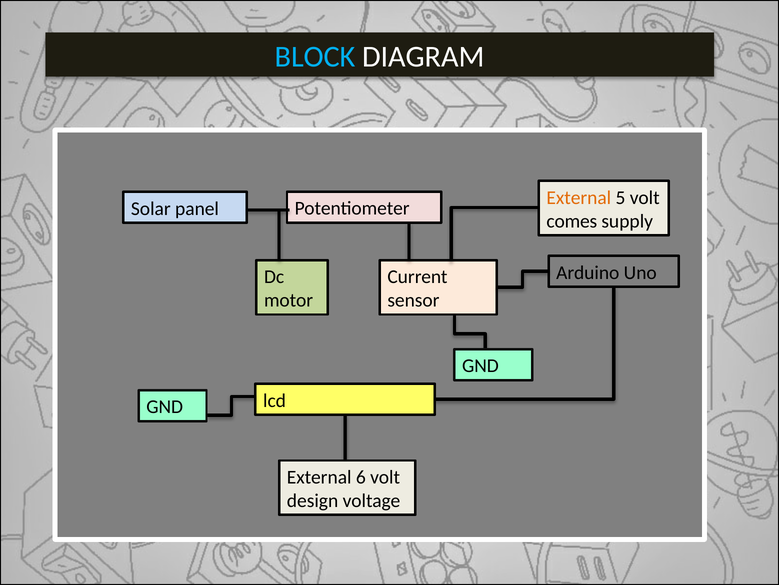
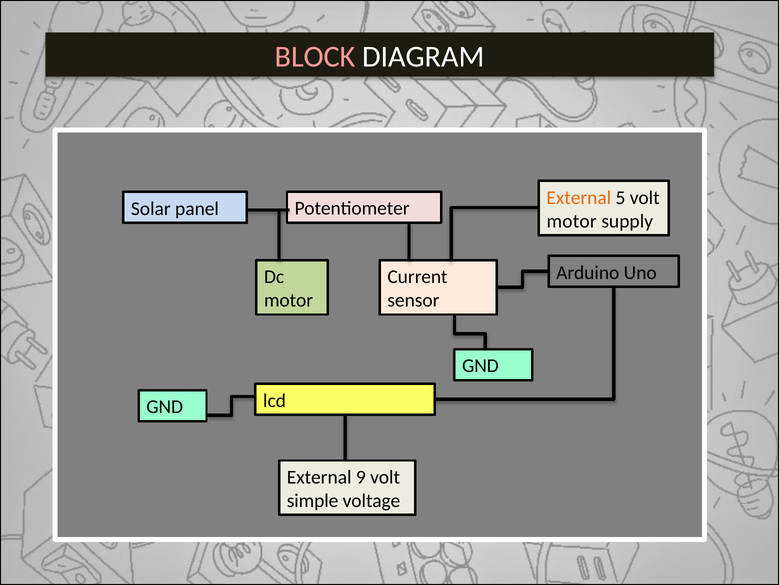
BLOCK colour: light blue -> pink (315, 57)
comes: comes -> motor (572, 221)
6: 6 -> 9 (361, 477)
design: design -> simple (313, 500)
